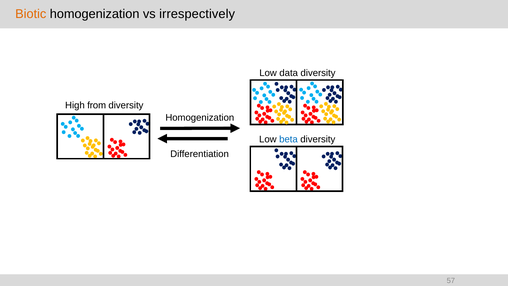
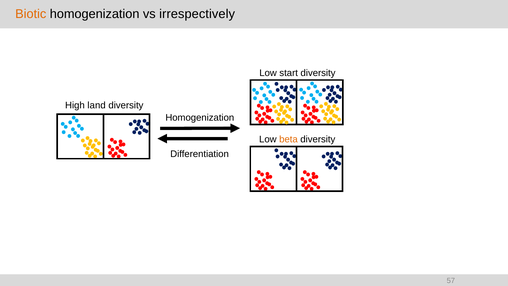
data: data -> start (289, 73)
from: from -> land (97, 105)
beta colour: blue -> orange (288, 139)
